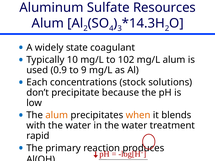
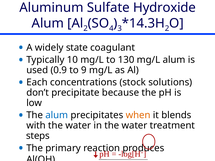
Resources: Resources -> Hydroxide (164, 8)
102: 102 -> 130 (126, 60)
alum colour: orange -> blue (57, 115)
rapid: rapid -> steps (38, 136)
